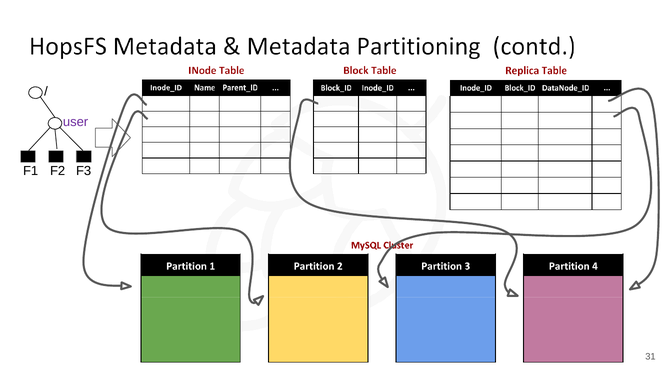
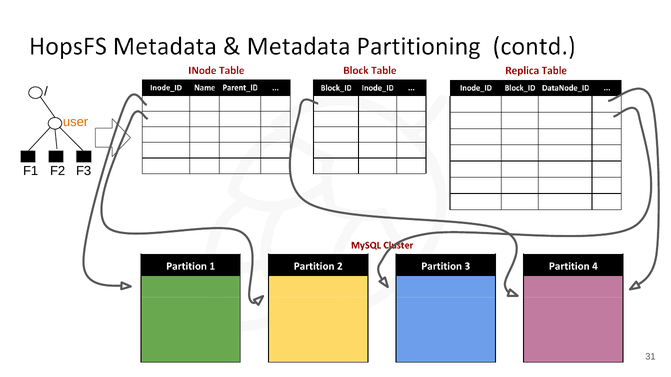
user colour: purple -> orange (76, 122)
